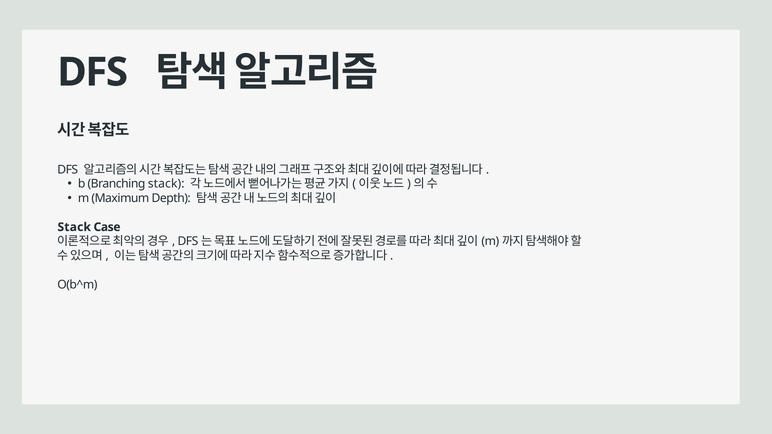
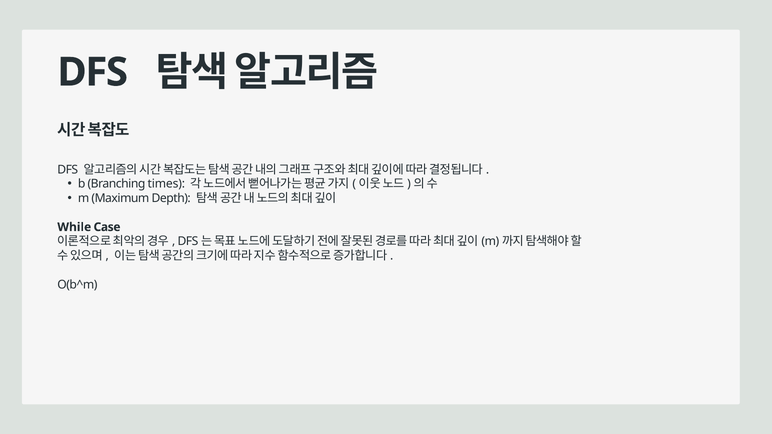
Branching stack: stack -> times (166, 184)
Stack: Stack -> While (74, 227)
